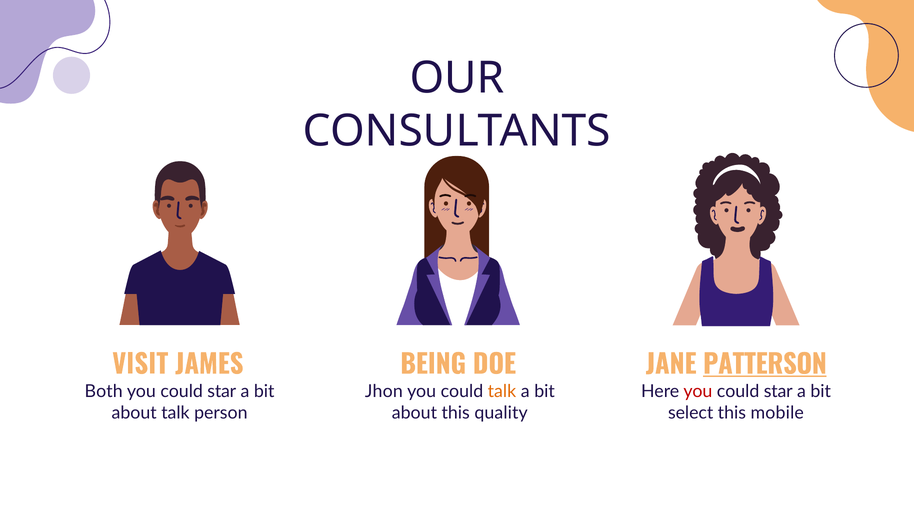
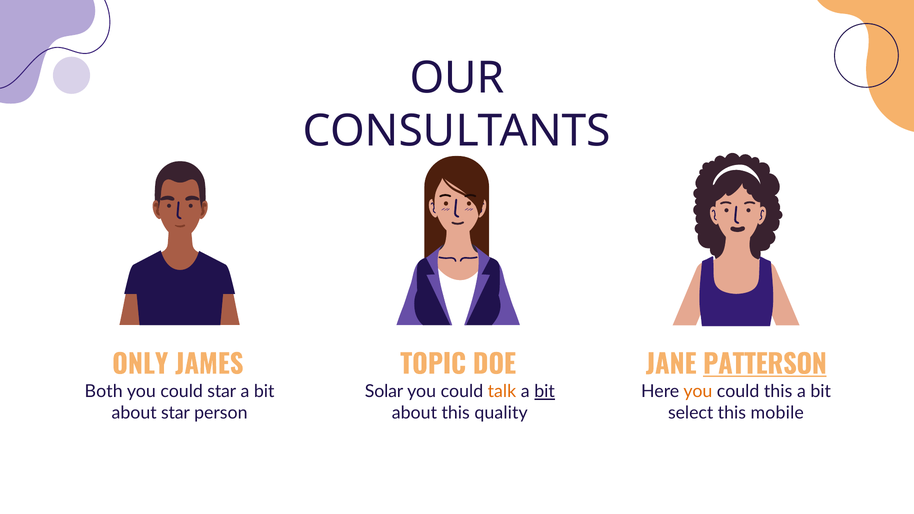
VISIT: VISIT -> ONLY (140, 365)
BEING: BEING -> TOPIC (433, 365)
Jhon: Jhon -> Solar (384, 392)
bit underline: none -> present (545, 392)
you colour: red -> orange (698, 392)
star: star -> this (778, 392)
about talk: talk -> star (176, 413)
